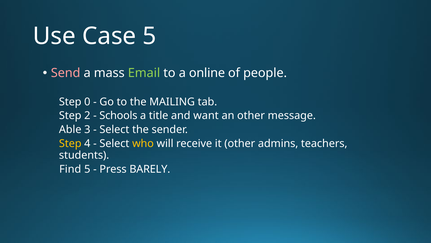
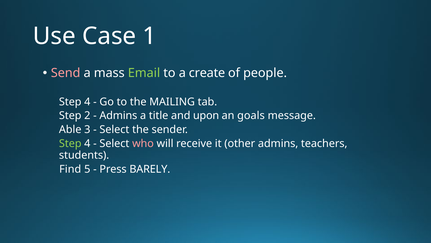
Case 5: 5 -> 1 (150, 36)
online: online -> create (207, 73)
0: 0 -> 4 (87, 102)
Schools: Schools -> Admins (118, 115)
want: want -> upon (206, 115)
an other: other -> goals (251, 115)
Step colour: yellow -> light green (70, 143)
who colour: yellow -> pink (143, 143)
